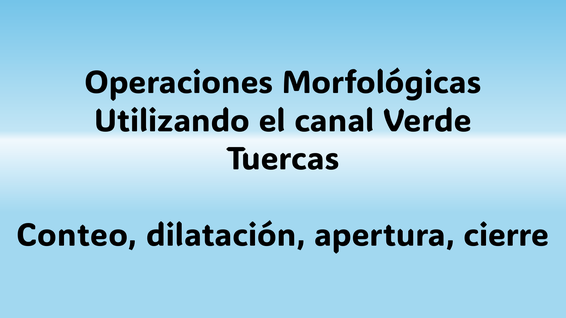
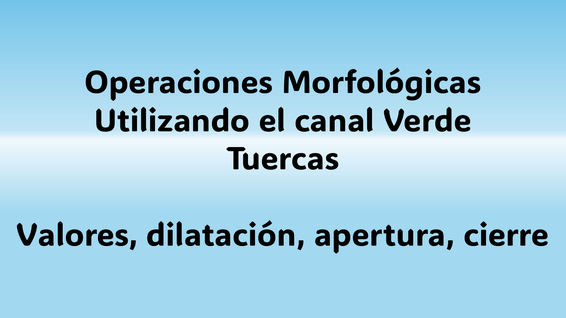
Conteo: Conteo -> Valores (77, 236)
